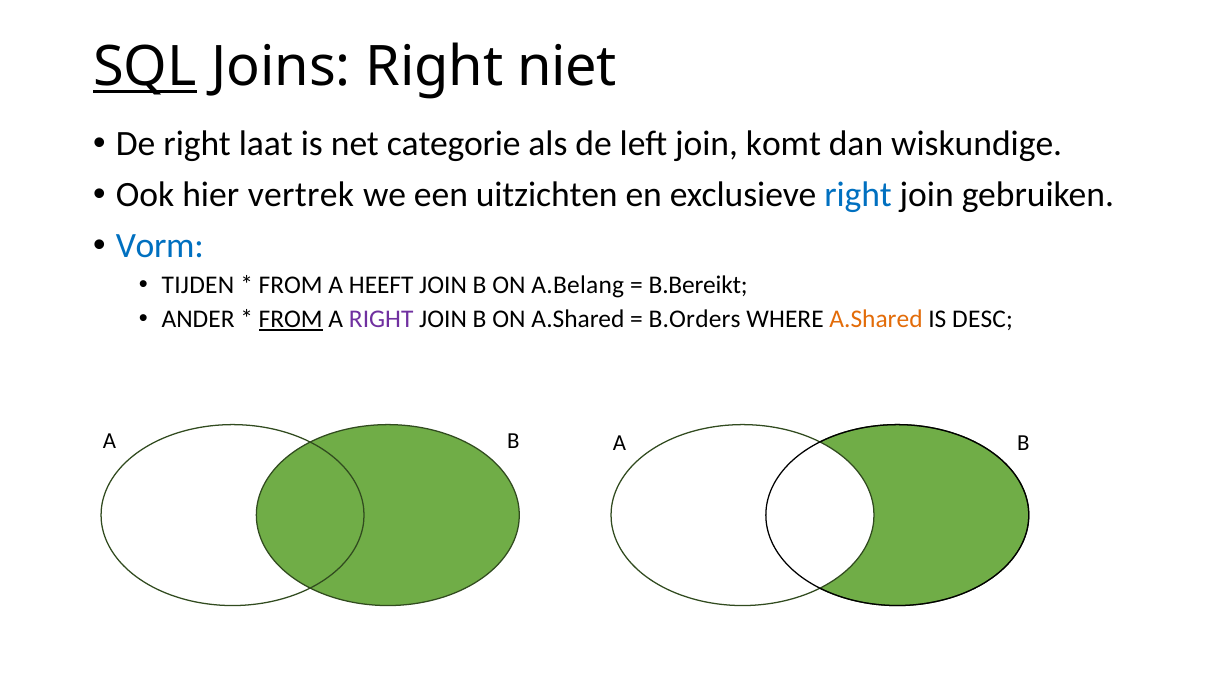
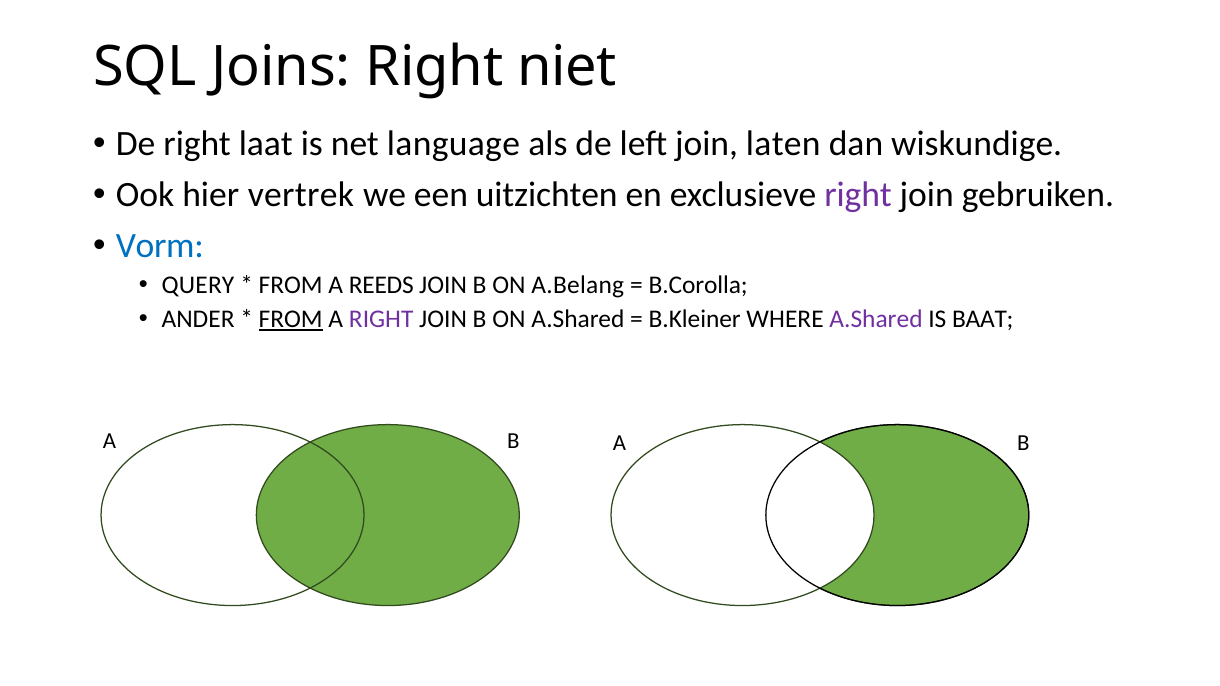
SQL underline: present -> none (145, 67)
categorie: categorie -> language (453, 144)
komt: komt -> laten (783, 144)
right colour: blue -> purple (858, 195)
TIJDEN: TIJDEN -> QUERY (198, 285)
HEEFT: HEEFT -> REEDS (381, 285)
B.Bereikt: B.Bereikt -> B.Corolla (698, 285)
B.Orders: B.Orders -> B.Kleiner (695, 319)
A.Shared colour: orange -> purple (876, 319)
DESC: DESC -> BAAT (983, 319)
